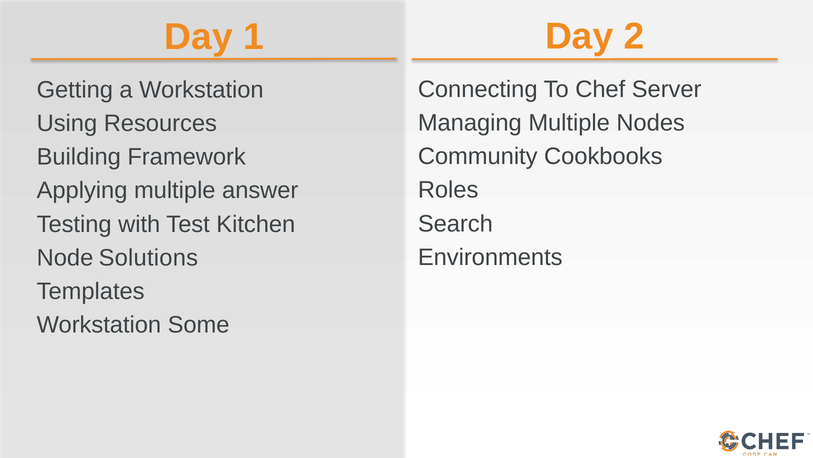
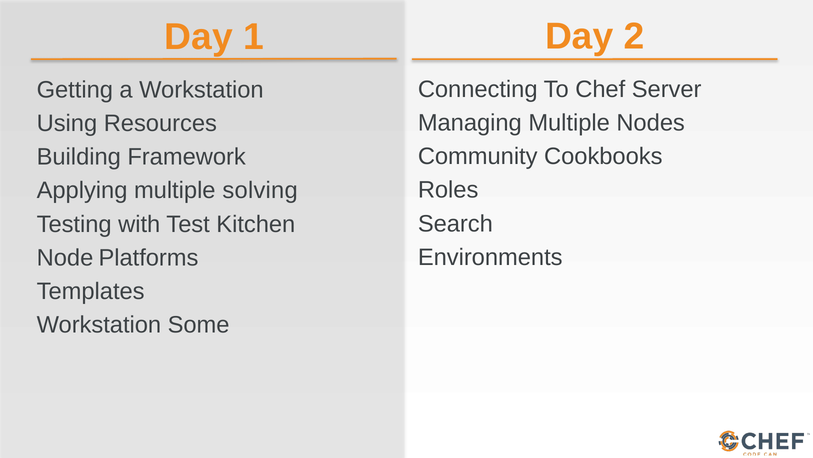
answer: answer -> solving (260, 190)
Solutions: Solutions -> Platforms (148, 257)
